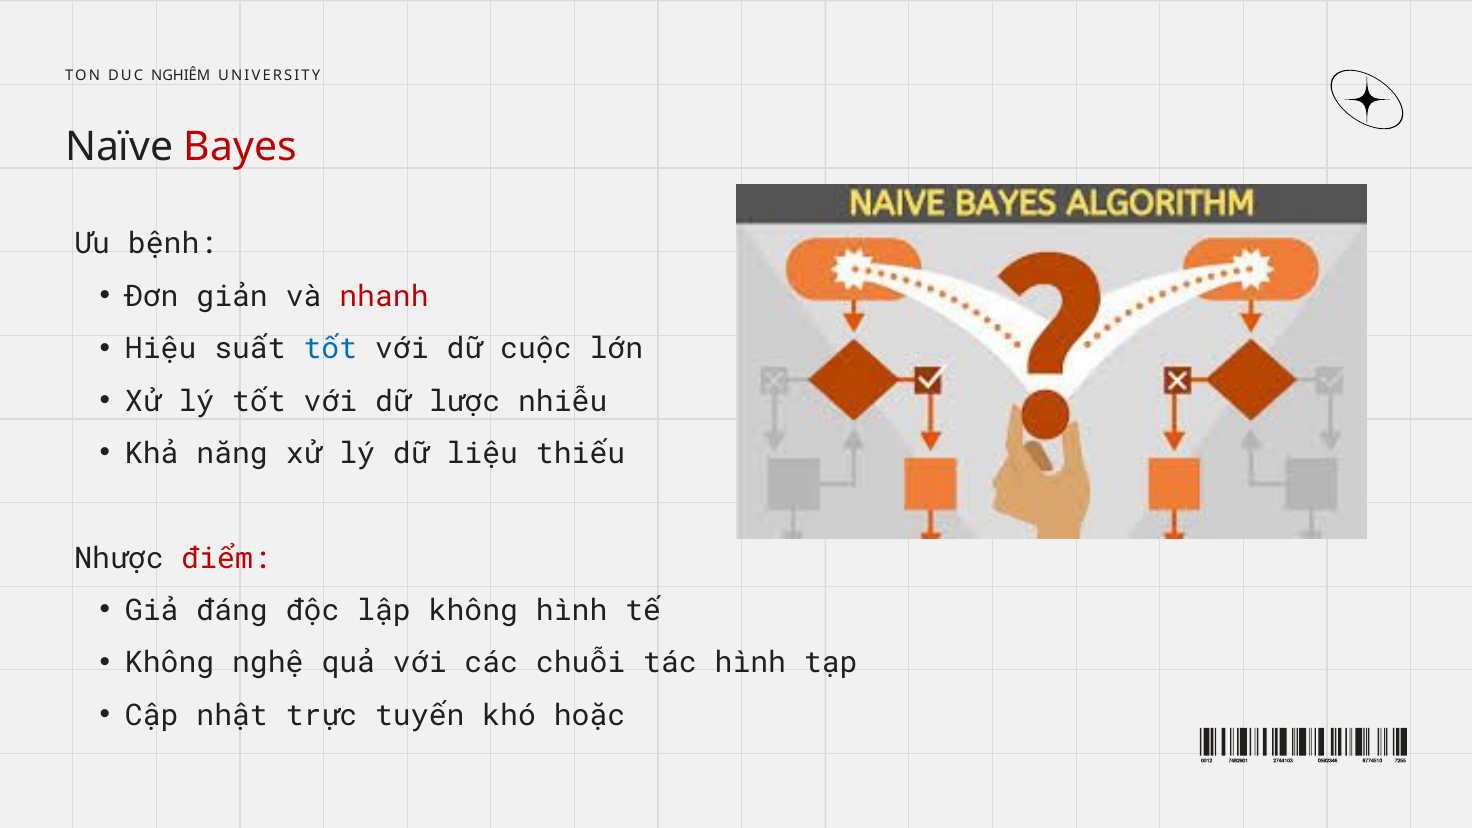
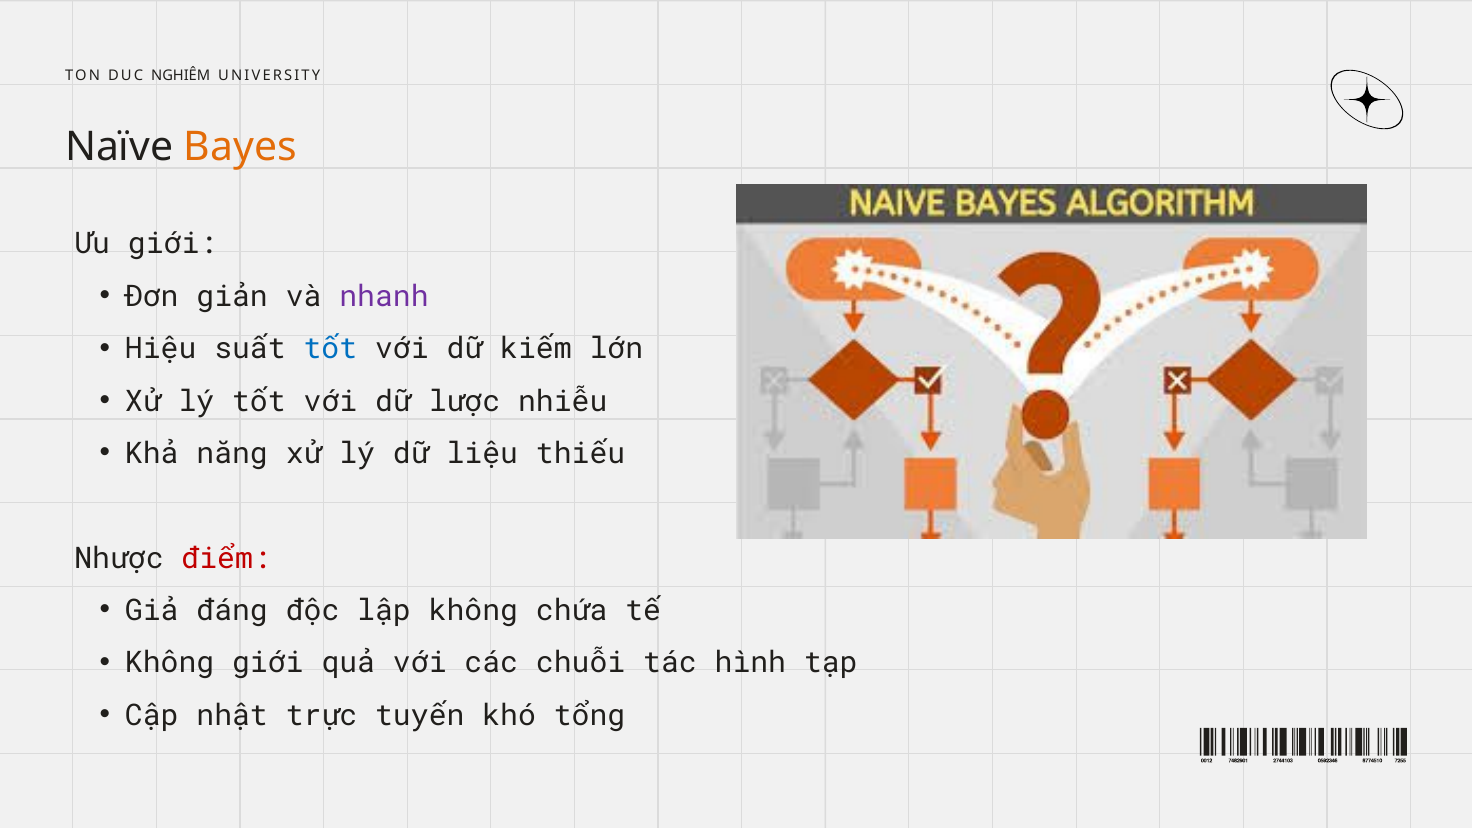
Bayes colour: red -> orange (240, 147)
Ưu bệnh: bệnh -> giới (173, 244)
nhanh colour: red -> purple (384, 296)
cuộc: cuộc -> kiếm (536, 349)
không hình: hình -> chứa (572, 611)
Không nghệ: nghệ -> giới (268, 663)
hoặc: hoặc -> tổng (590, 716)
